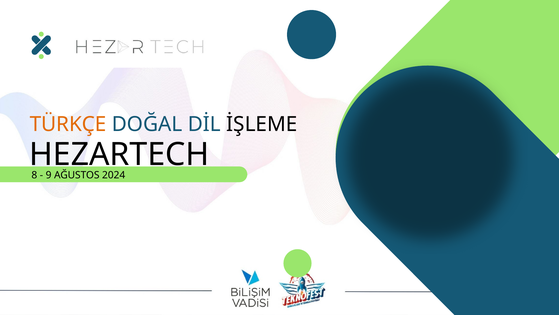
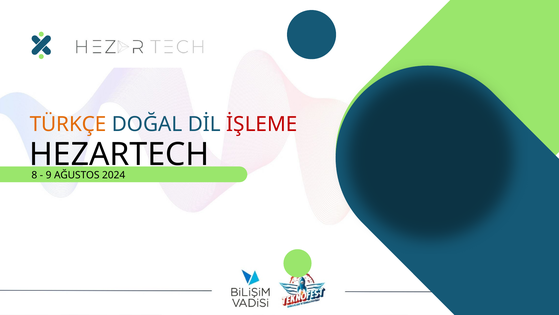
İŞLEME colour: black -> red (262, 124)
